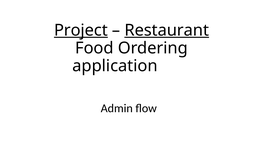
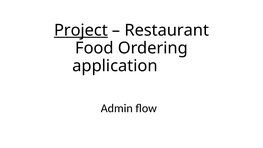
Restaurant underline: present -> none (167, 30)
